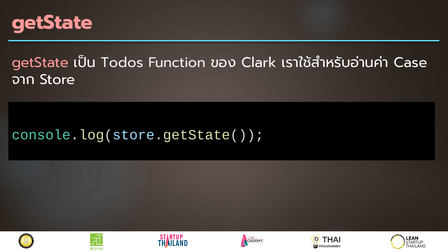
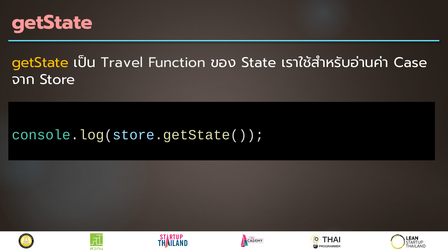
getState colour: pink -> yellow (40, 63)
Todos: Todos -> Travel (122, 63)
Clark: Clark -> State (259, 63)
